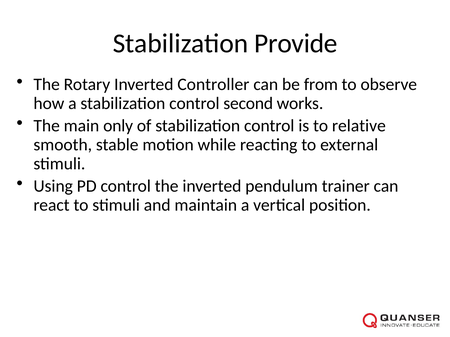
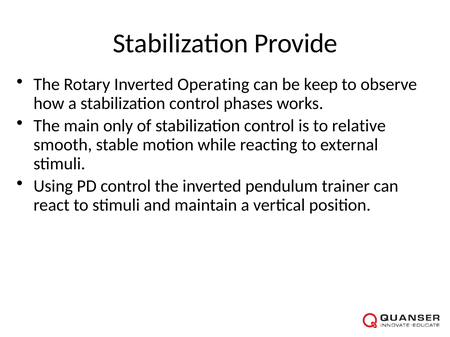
Controller: Controller -> Operating (213, 85)
from: from -> keep (321, 85)
second: second -> phases (248, 104)
